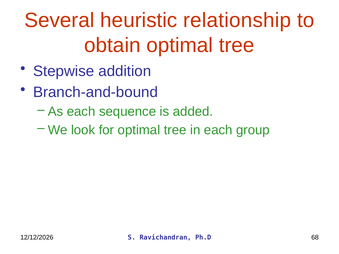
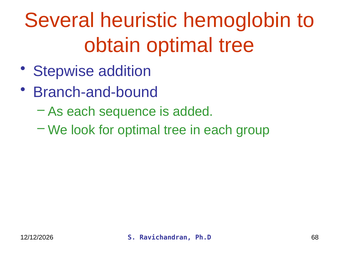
relationship: relationship -> hemoglobin (237, 20)
